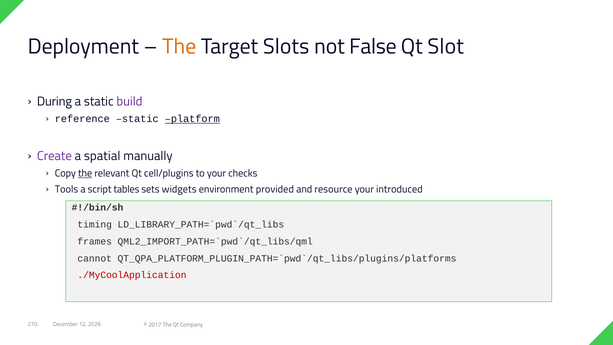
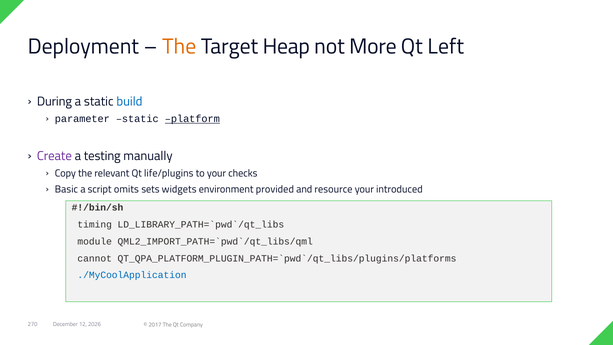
Slots: Slots -> Heap (286, 46)
False: False -> More (373, 46)
Slot: Slot -> Left (446, 46)
build colour: purple -> blue (129, 101)
reference: reference -> parameter (82, 119)
spatial: spatial -> testing (102, 156)
the underline: present -> none (85, 173)
cell/plugins: cell/plugins -> life/plugins (169, 173)
Tools: Tools -> Basic (66, 189)
tables: tables -> omits (126, 189)
frames: frames -> module (95, 241)
./MyCoolApplication colour: red -> blue (132, 275)
